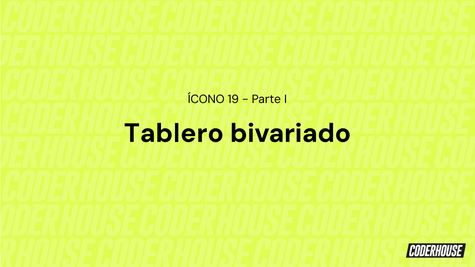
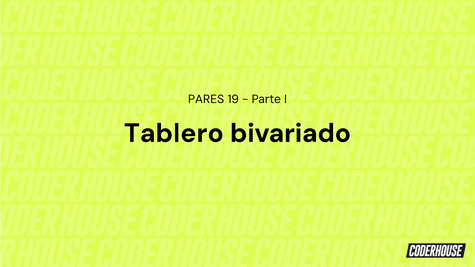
ÍCONO: ÍCONO -> PARES (206, 99)
